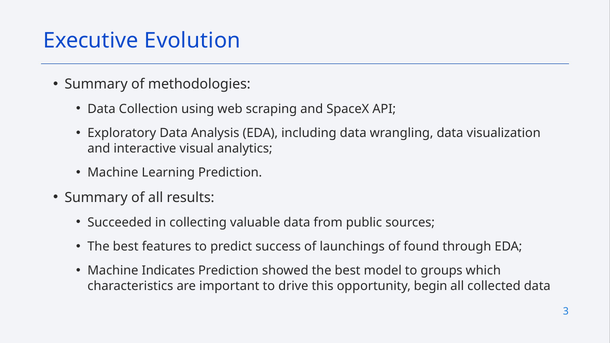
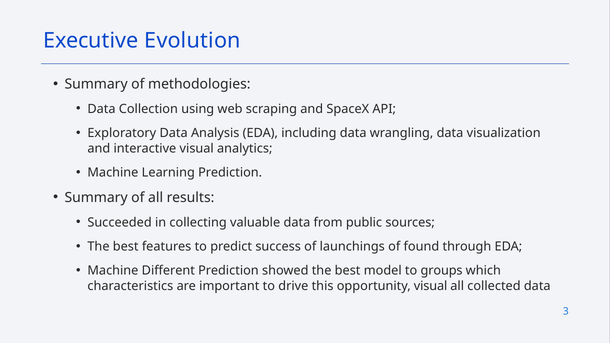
Indicates: Indicates -> Different (168, 271)
opportunity begin: begin -> visual (431, 286)
